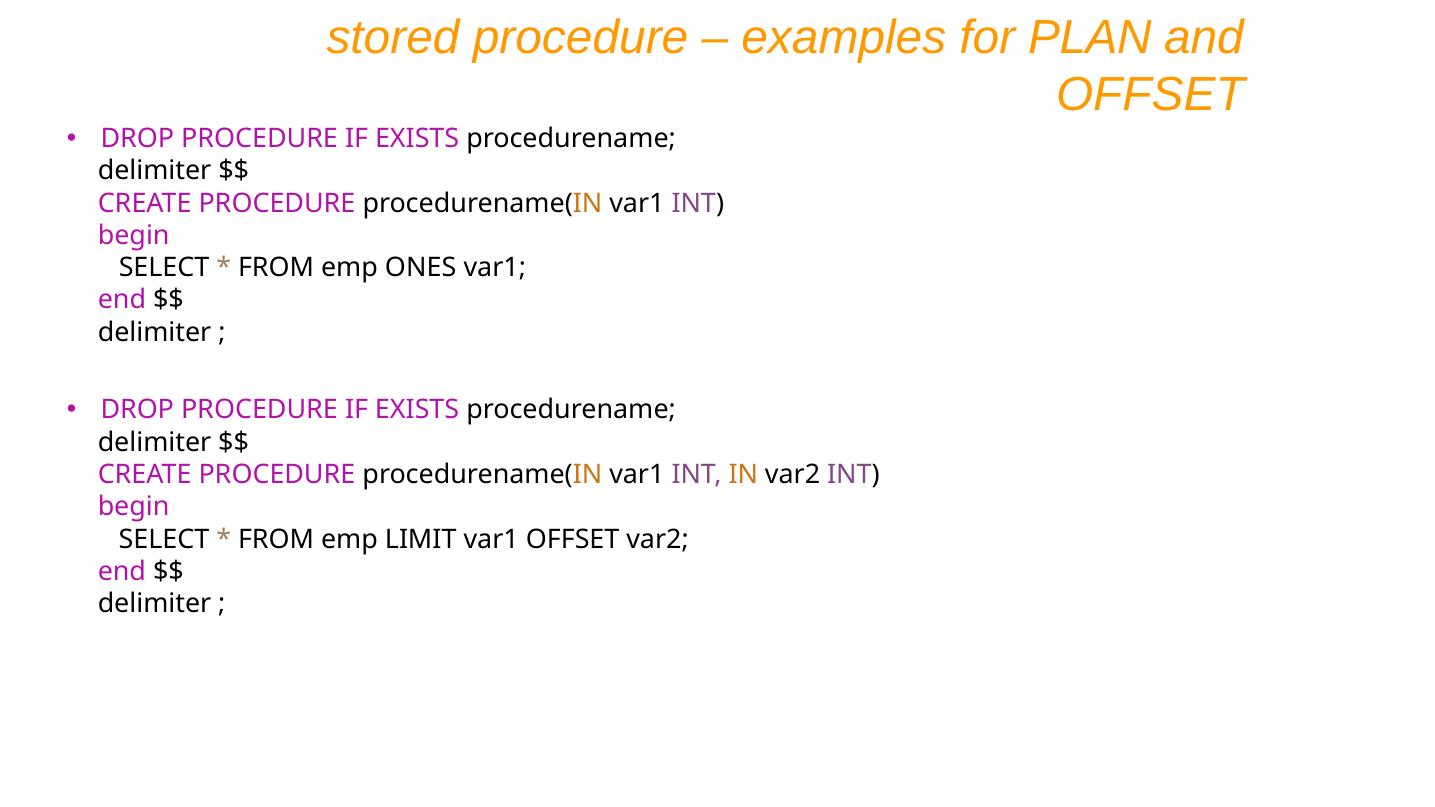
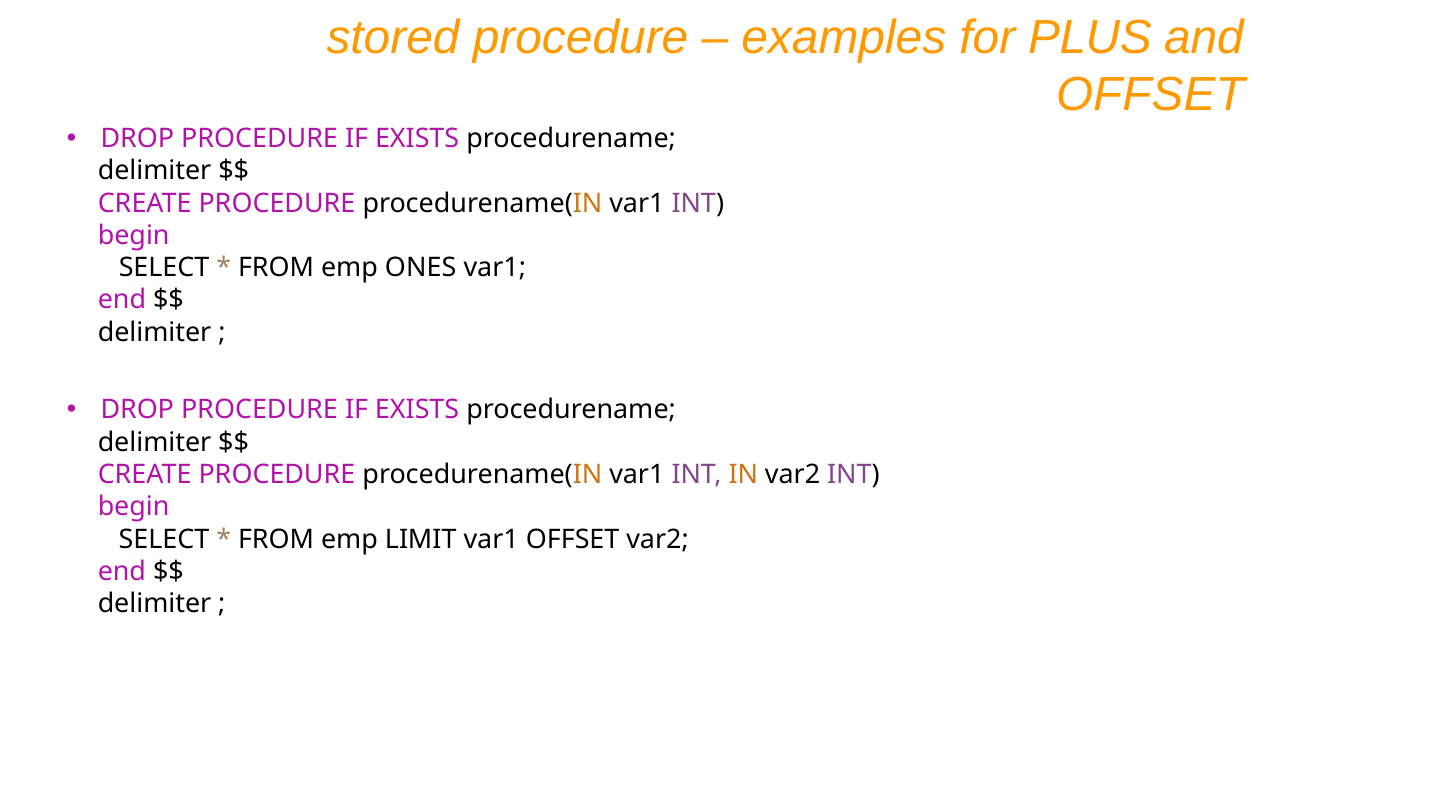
PLAN: PLAN -> PLUS (1090, 37)
